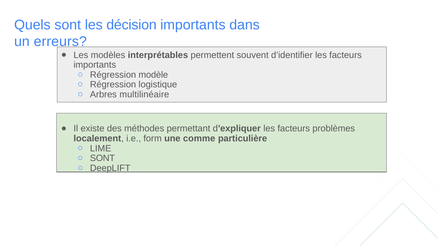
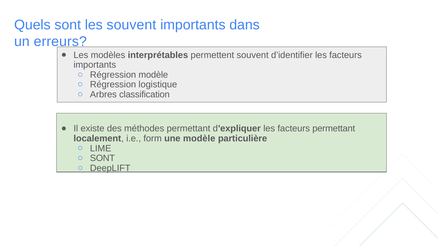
les décision: décision -> souvent (131, 25)
multilinéaire: multilinéaire -> classification (144, 95)
facteurs problèmes: problèmes -> permettant (334, 129)
une comme: comme -> modèle (199, 139)
